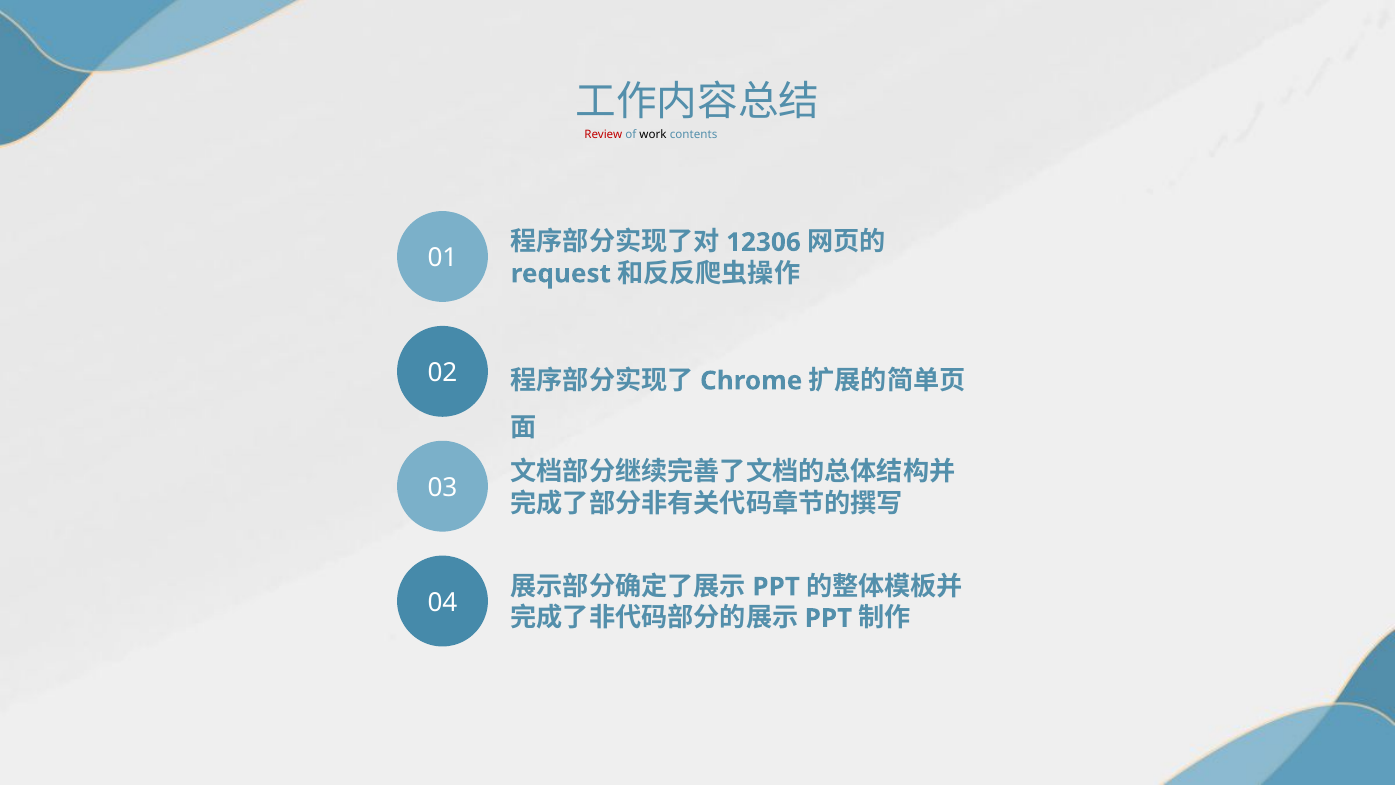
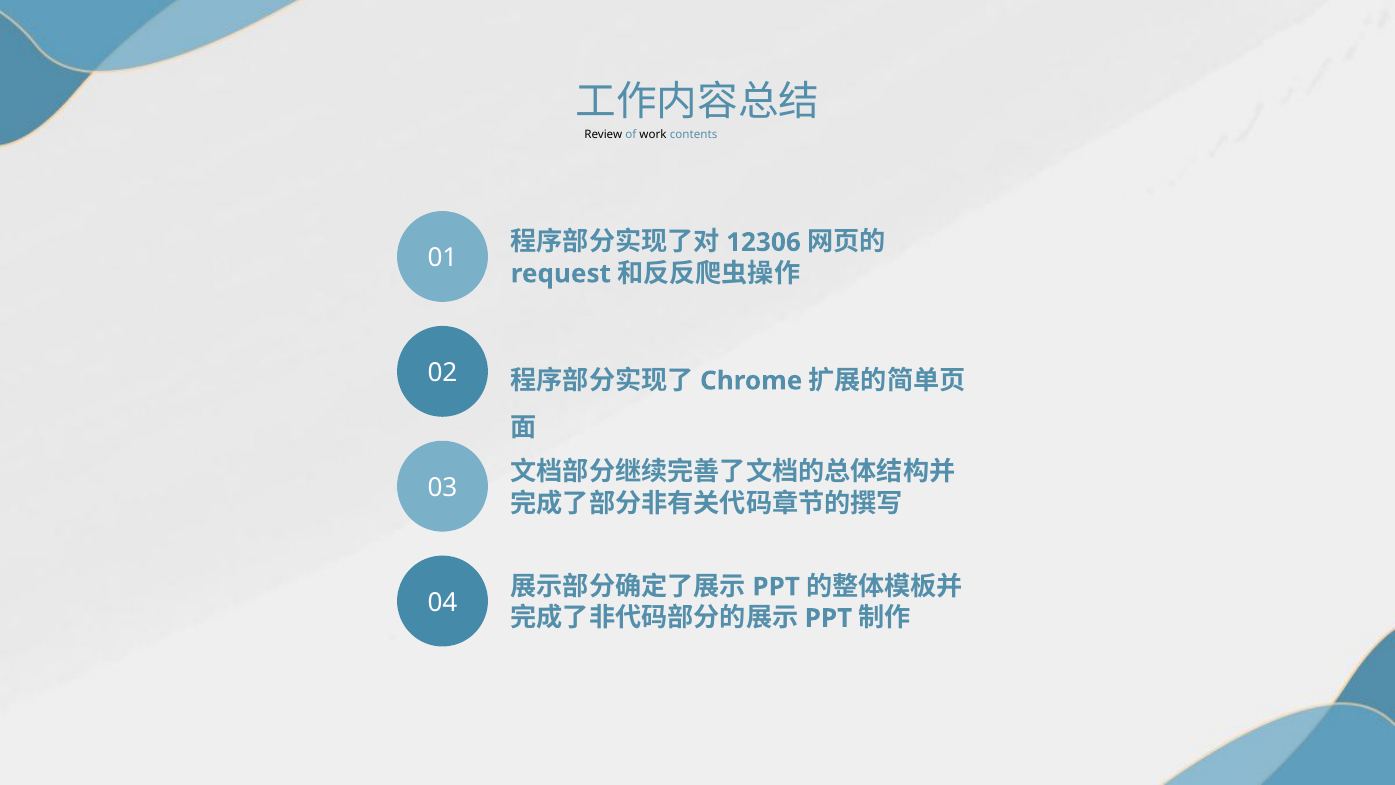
Review colour: red -> black (603, 135)
